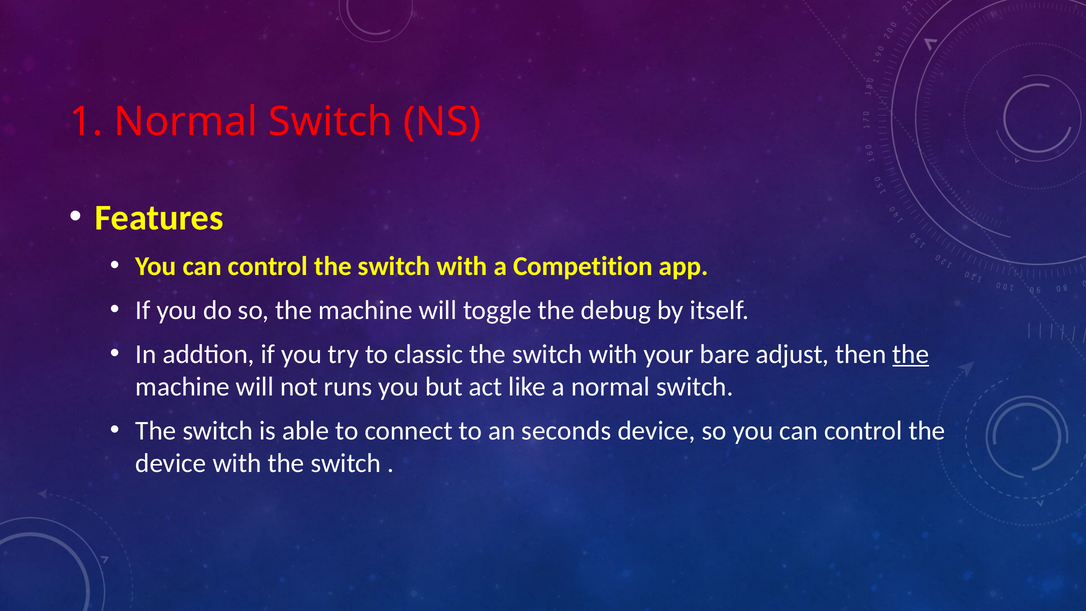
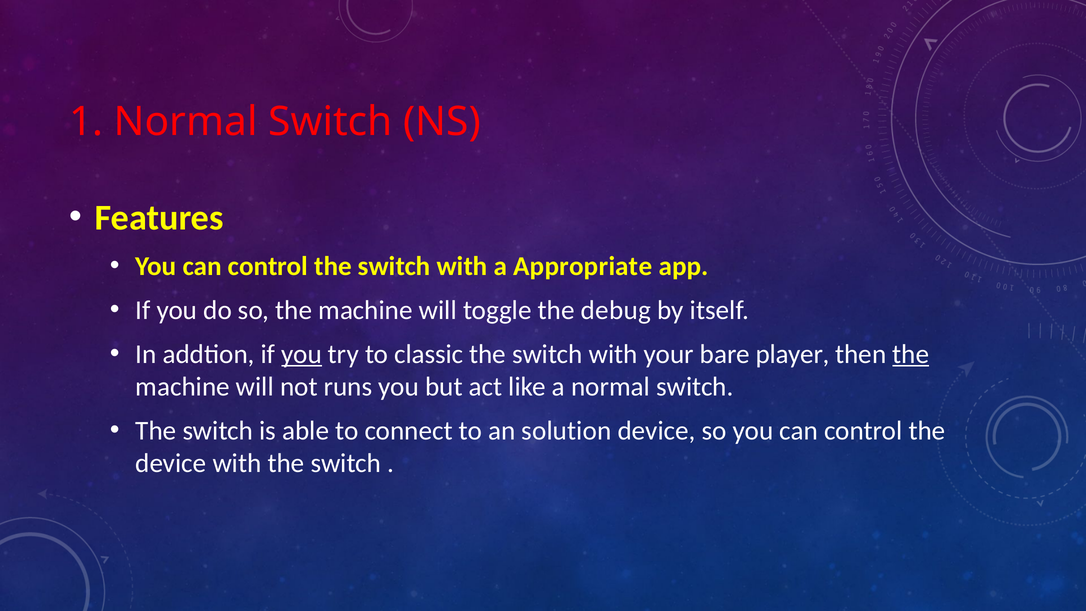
Competition: Competition -> Appropriate (583, 266)
you underline: none -> present (302, 354)
adjust: adjust -> player (793, 354)
seconds: seconds -> solution (566, 431)
